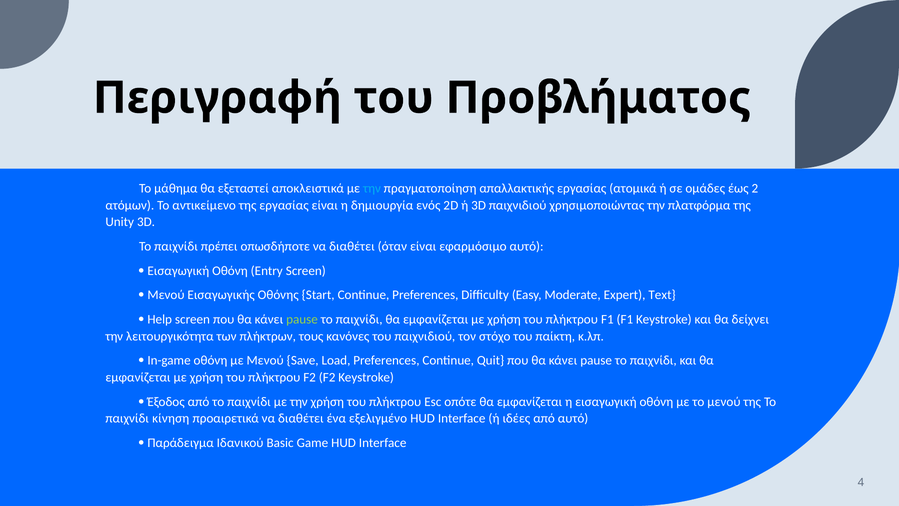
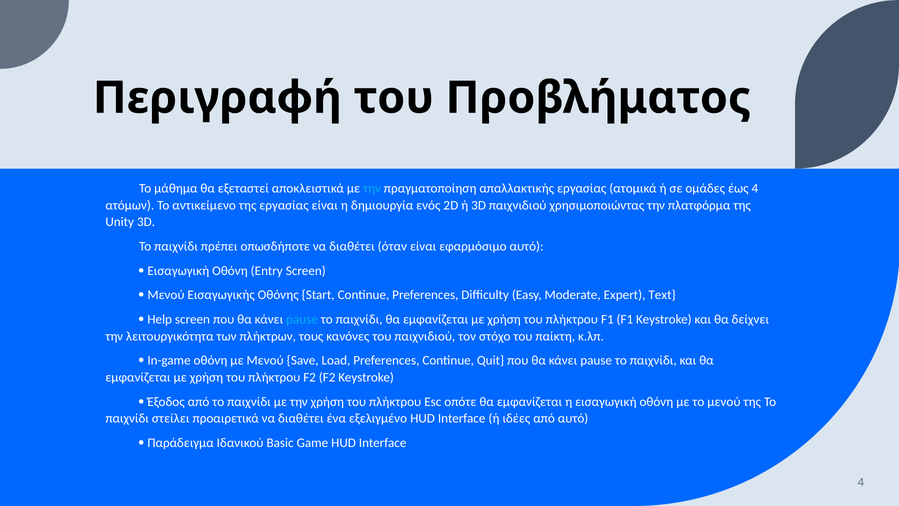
έως 2: 2 -> 4 (755, 188)
pause colour: light green -> light blue (302, 319)
κίνηση: κίνηση -> στείλει (171, 418)
